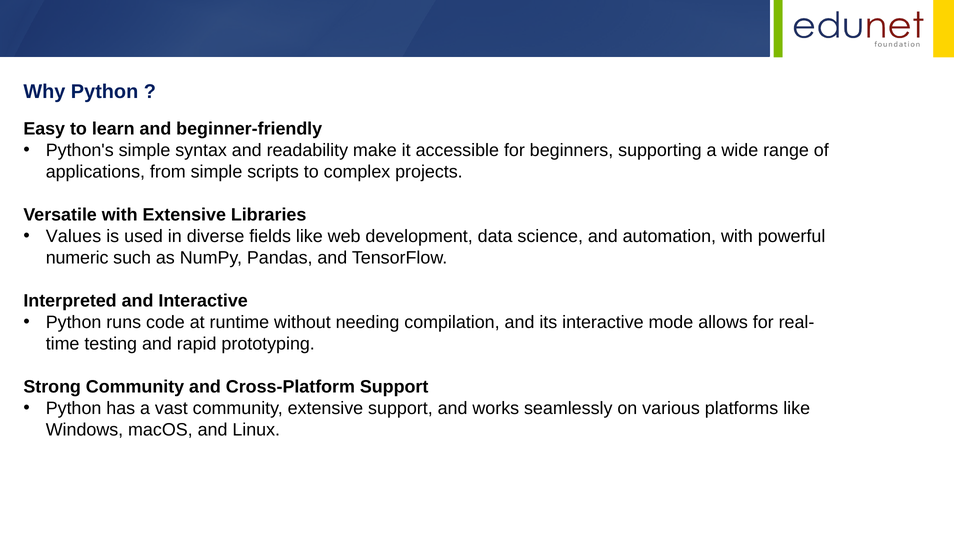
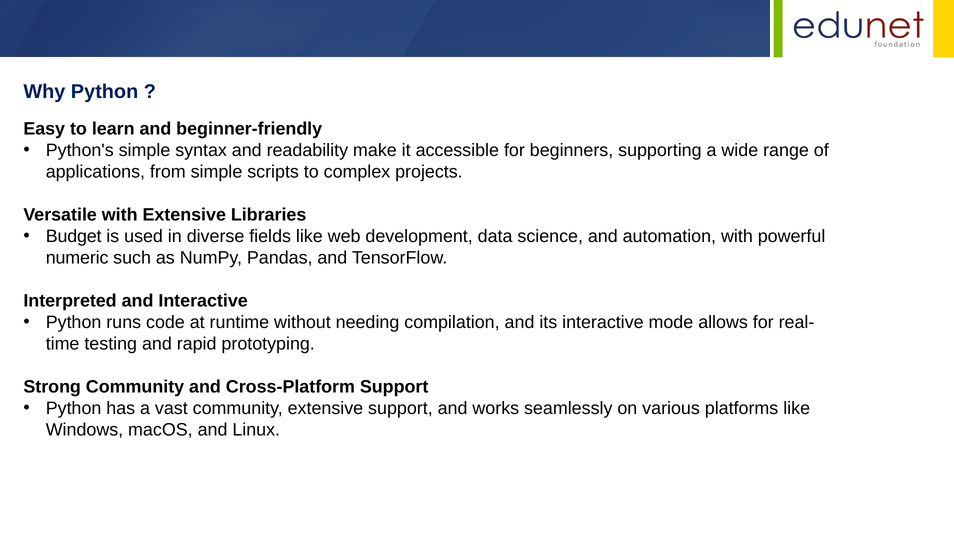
Values: Values -> Budget (74, 236)
